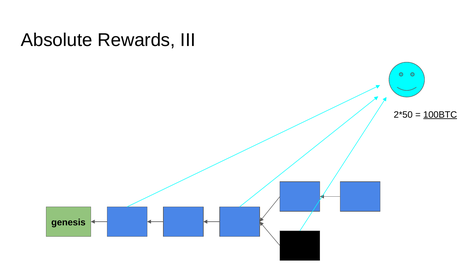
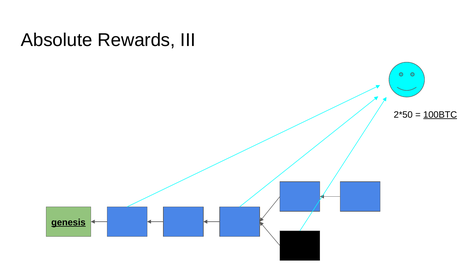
genesis underline: none -> present (68, 222)
